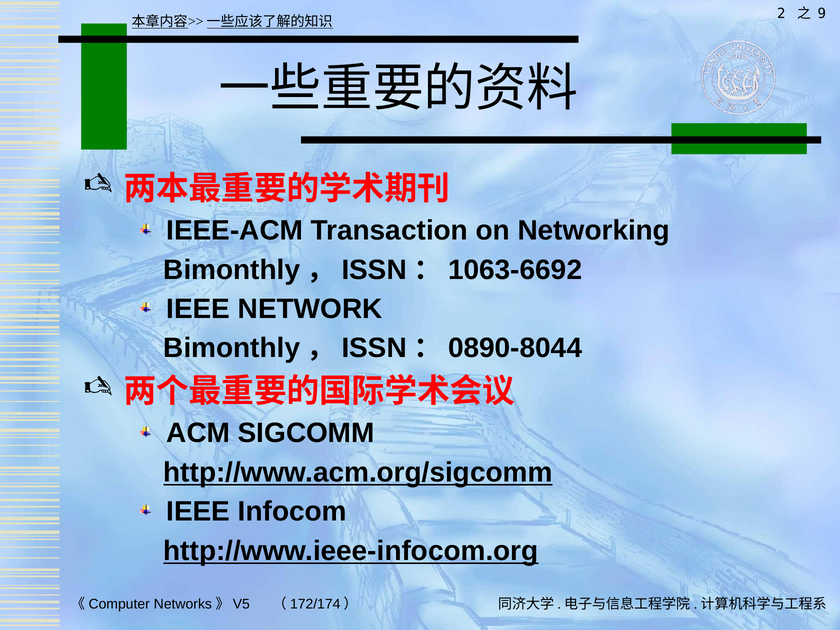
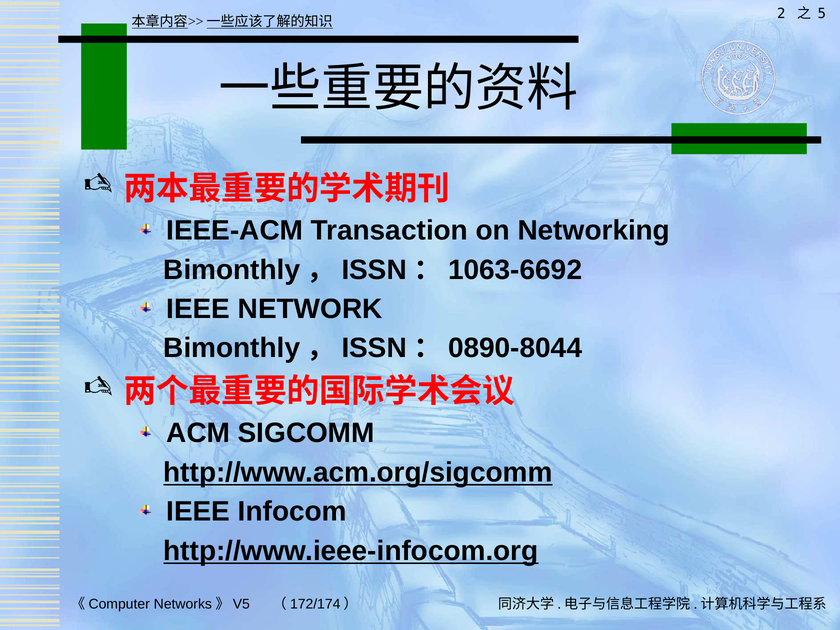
9: 9 -> 5 (822, 14)
